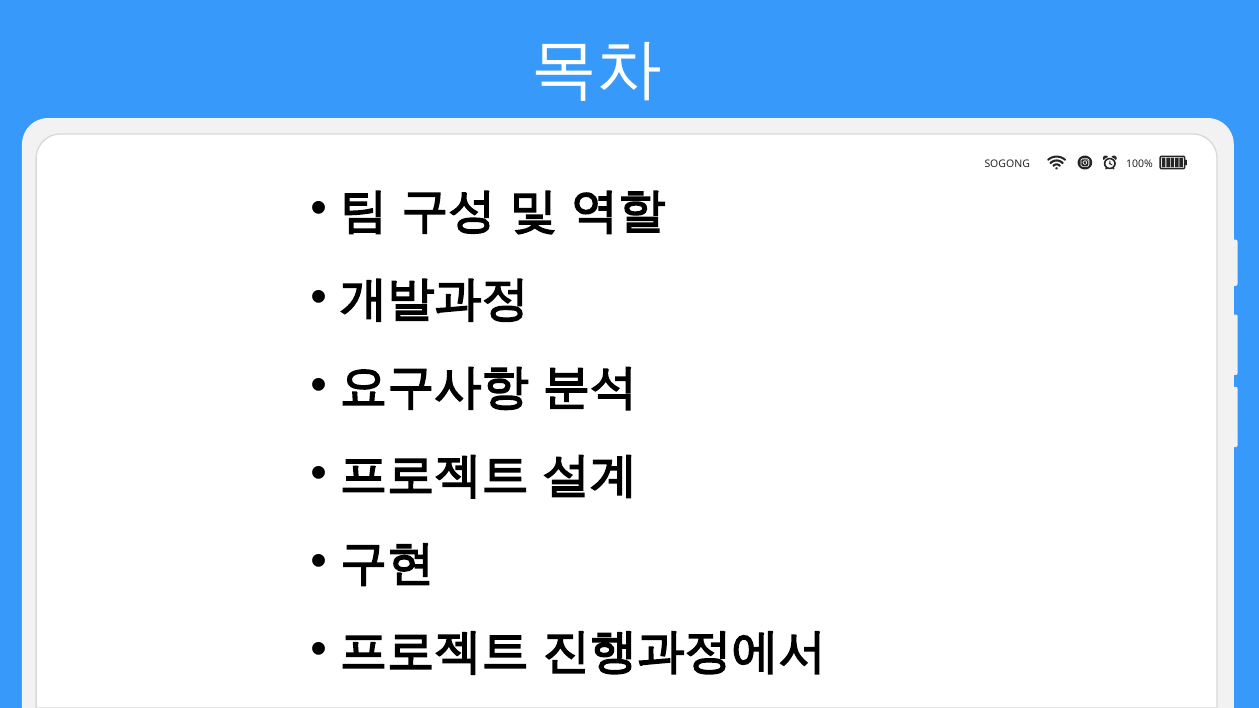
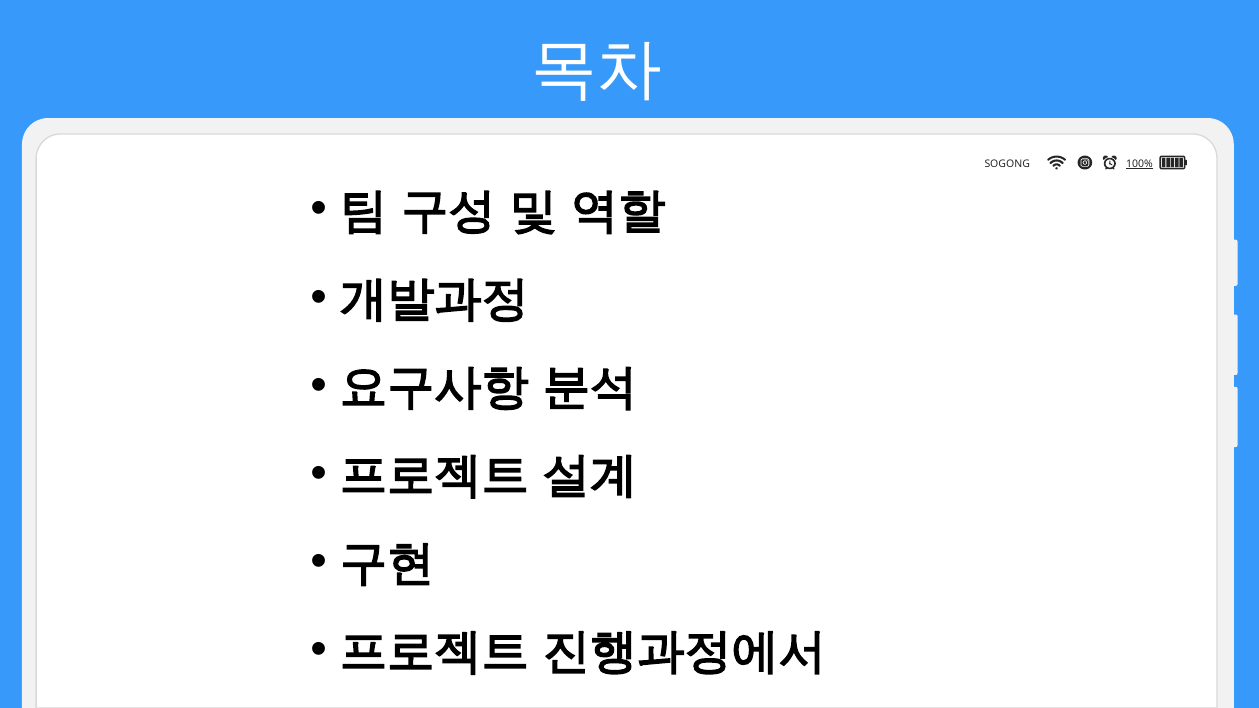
100% underline: none -> present (1139, 164)
